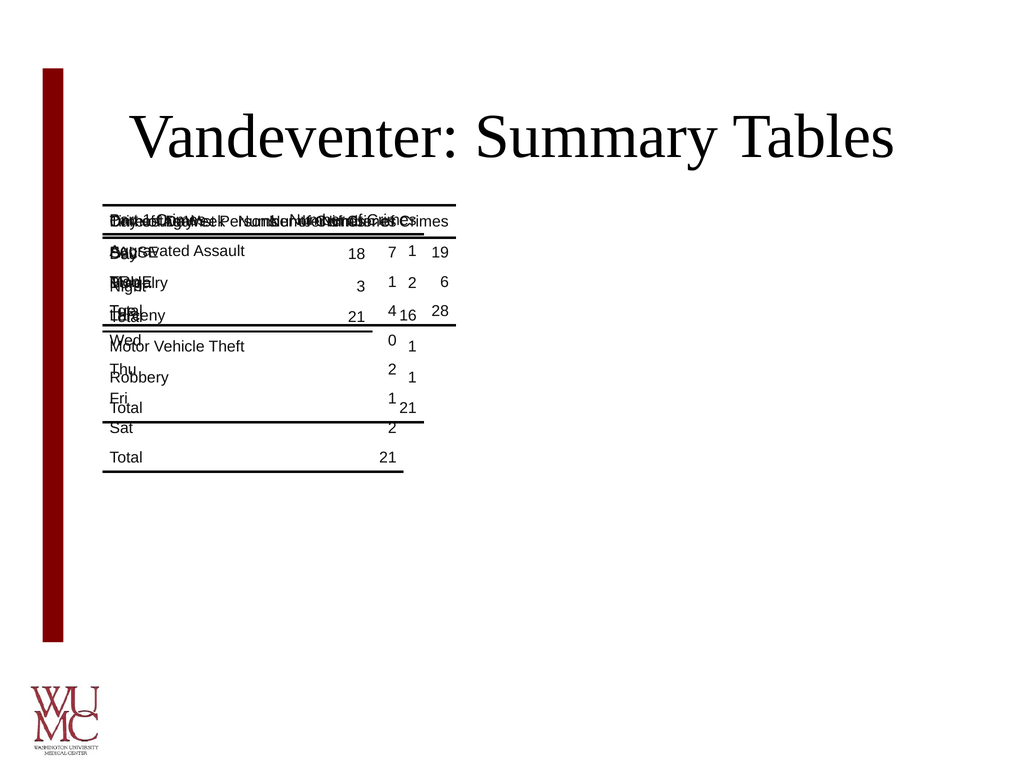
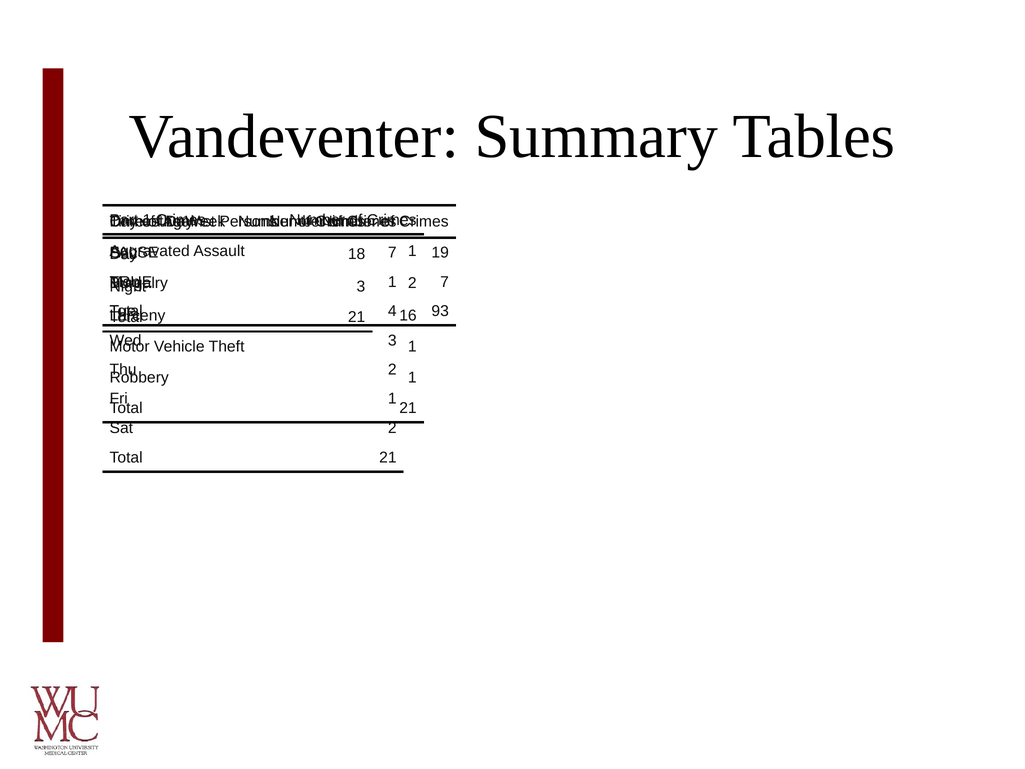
6: 6 -> 7 (444, 282)
28: 28 -> 93 (440, 311)
0: 0 -> 3 (392, 340)
